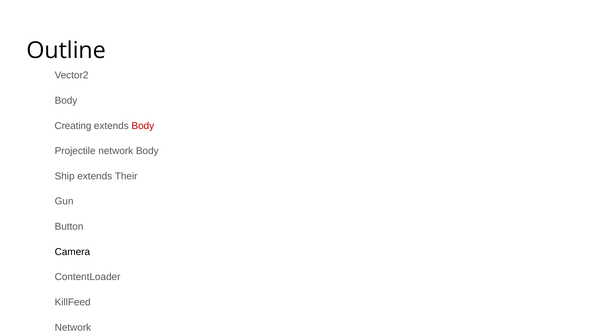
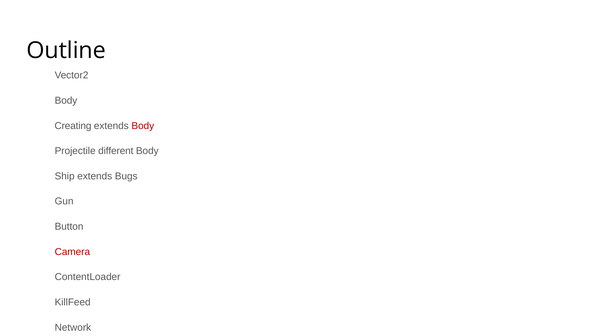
Projectile network: network -> different (116, 151)
Their: Their -> Bugs (126, 176)
Camera colour: black -> red (72, 252)
